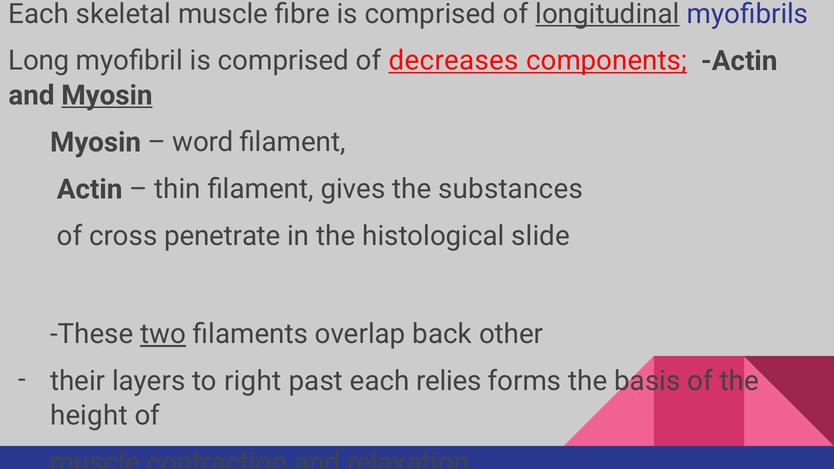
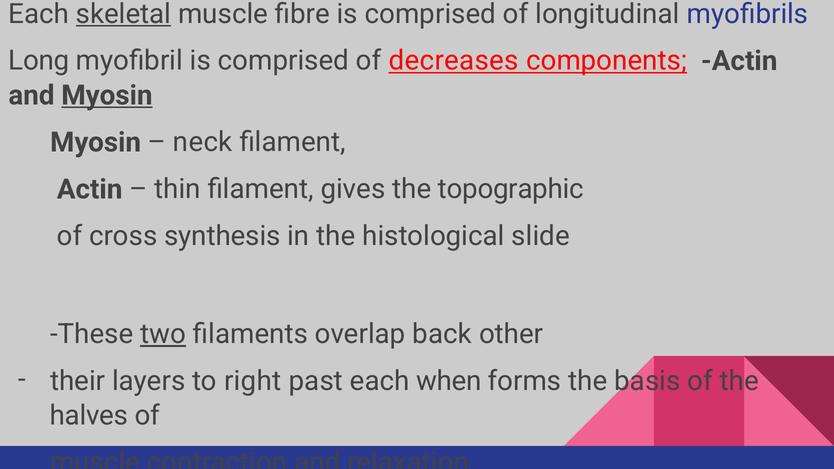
skeletal underline: none -> present (124, 14)
longitudinal underline: present -> none (607, 14)
word: word -> neck (203, 142)
substances: substances -> topographic (511, 189)
penetrate: penetrate -> synthesis (222, 236)
relies: relies -> when (449, 381)
height: height -> halves (89, 416)
